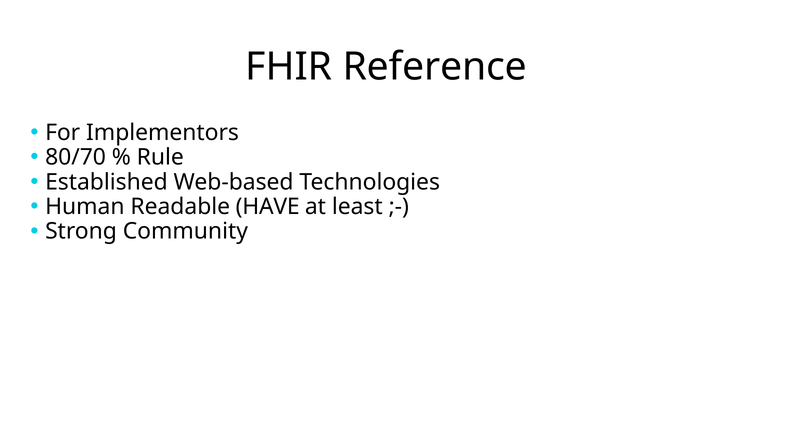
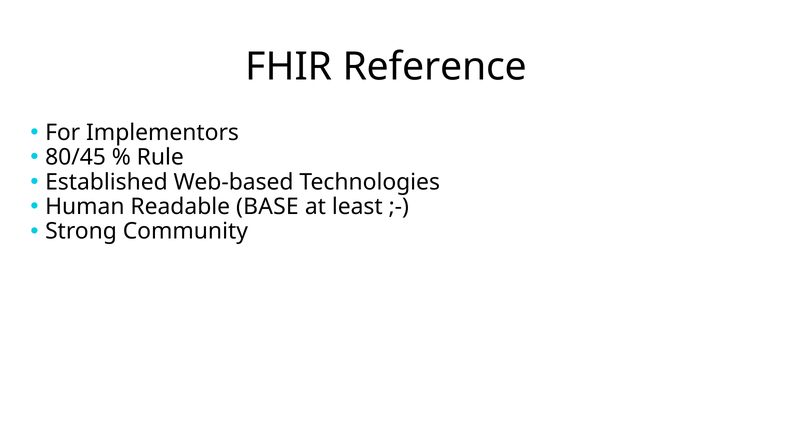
80/70: 80/70 -> 80/45 (76, 157)
HAVE: HAVE -> BASE (267, 207)
